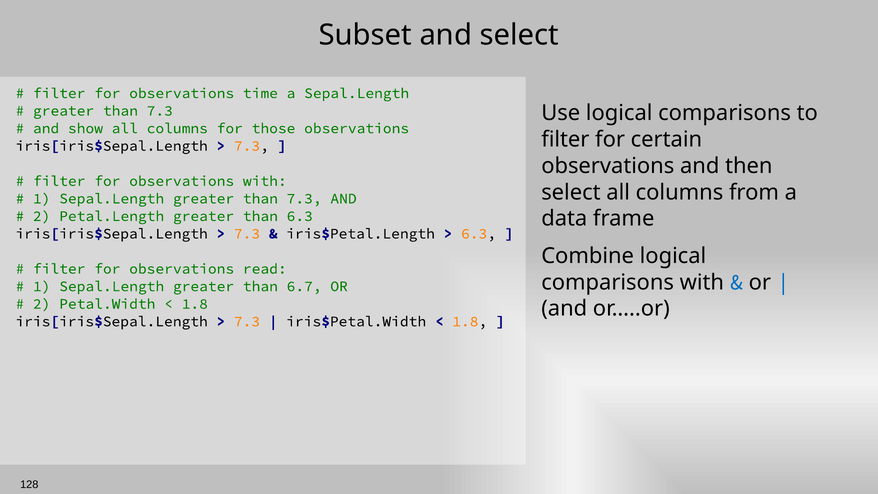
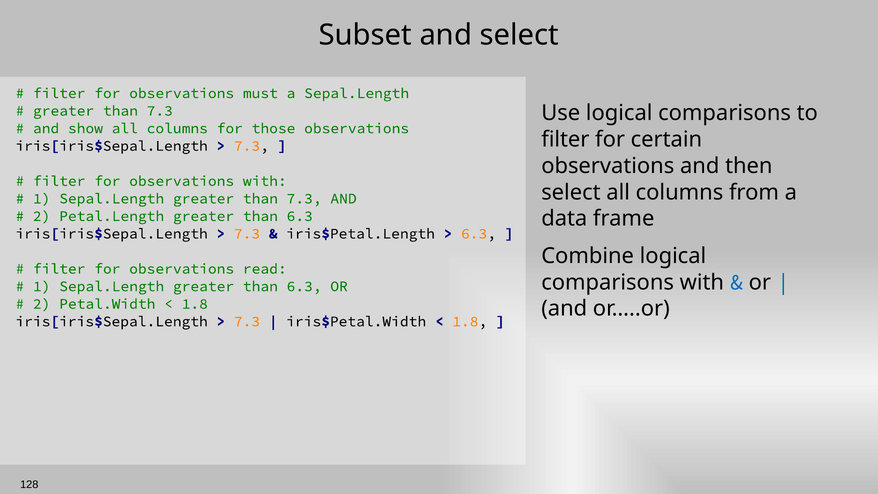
time: time -> must (260, 93)
Sepal.Length greater than 6.7: 6.7 -> 6.3 (304, 286)
